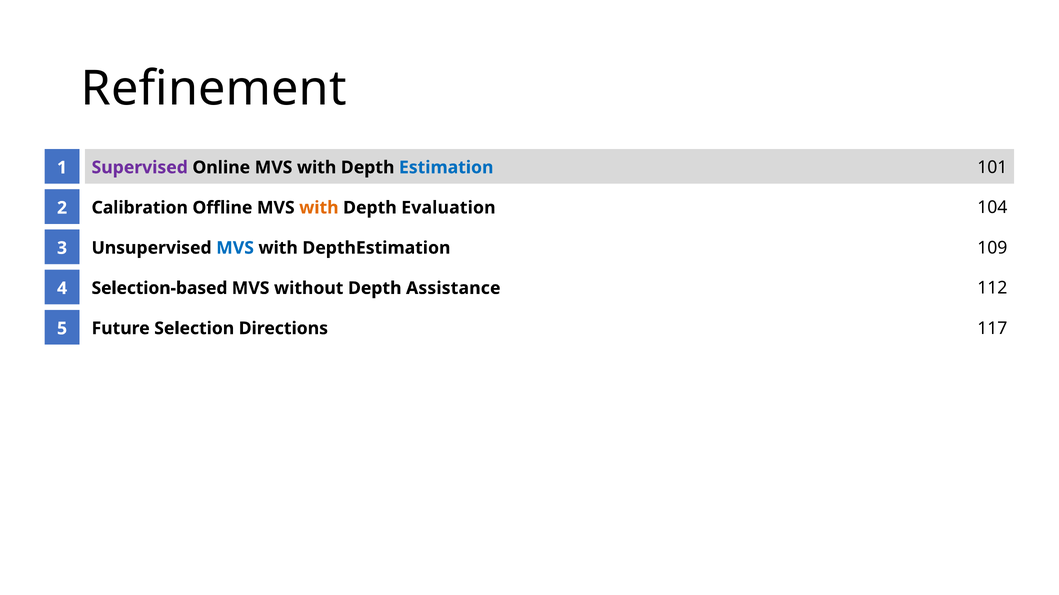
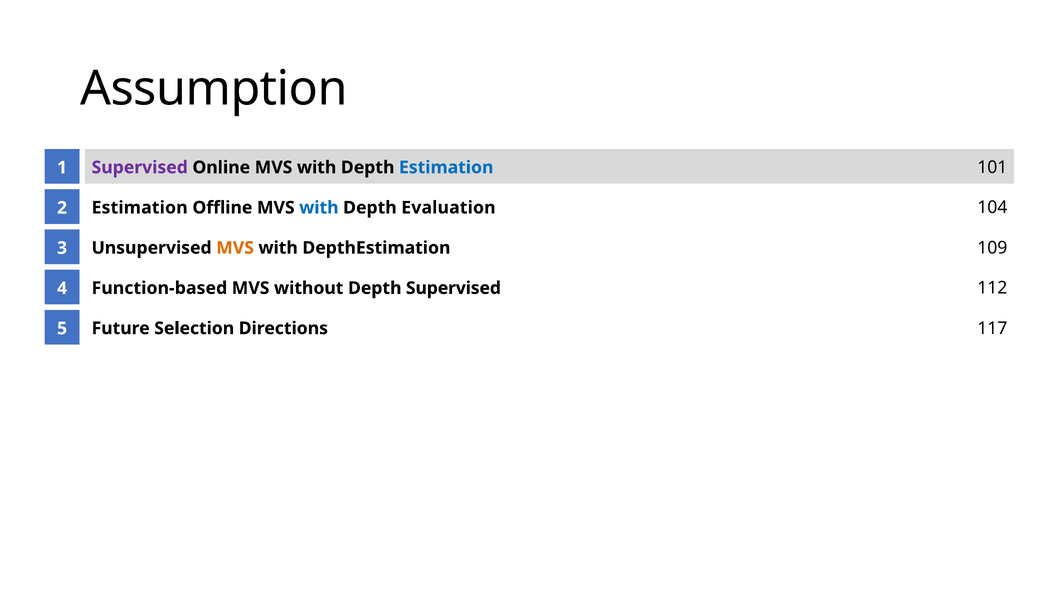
Refinement: Refinement -> Assumption (214, 89)
Calibration: Calibration -> Estimation (140, 208)
with colour: orange -> blue (319, 208)
MVS colour: blue -> orange (235, 248)
Selection-based: Selection-based -> Function-based (159, 288)
Depth Assistance: Assistance -> Supervised (453, 288)
